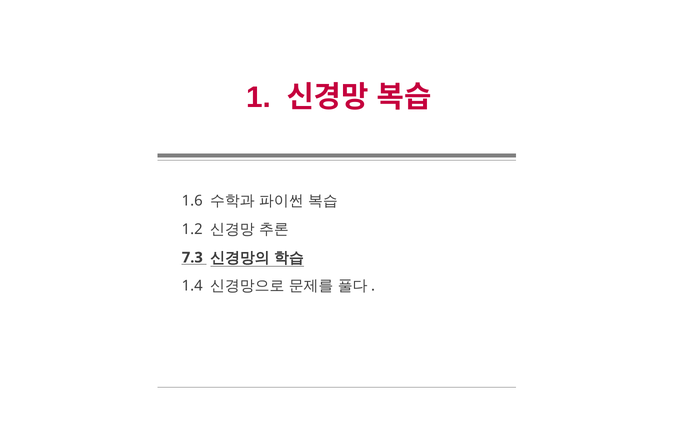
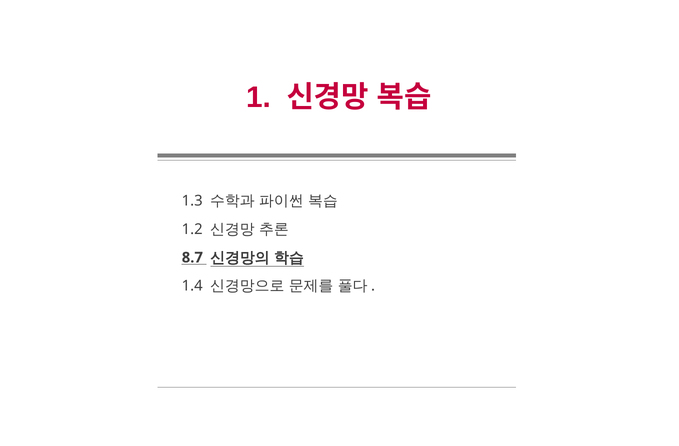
1.6: 1.6 -> 1.3 (192, 201)
7.3: 7.3 -> 8.7 (192, 258)
